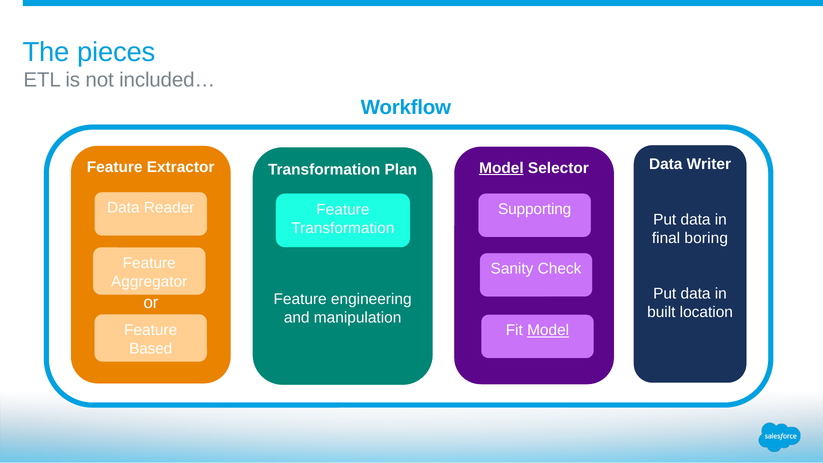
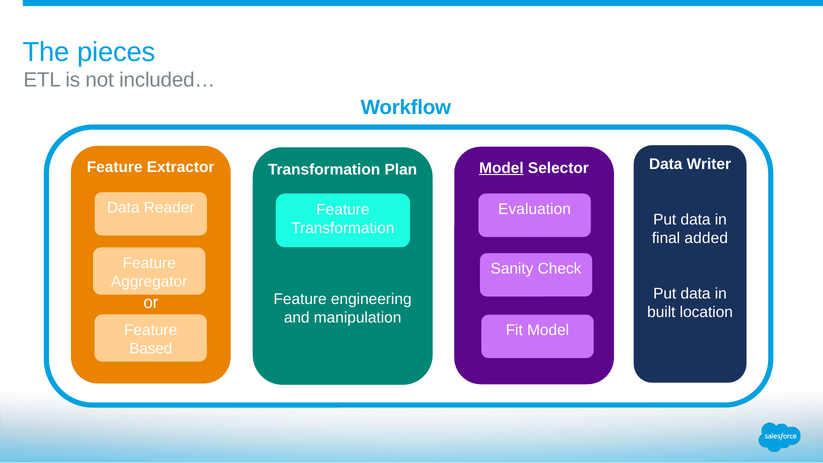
Supporting: Supporting -> Evaluation (535, 209)
boring: boring -> added (706, 238)
Model underline: present -> none (548, 330)
